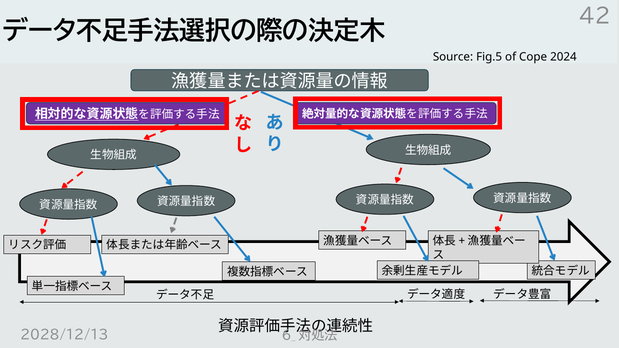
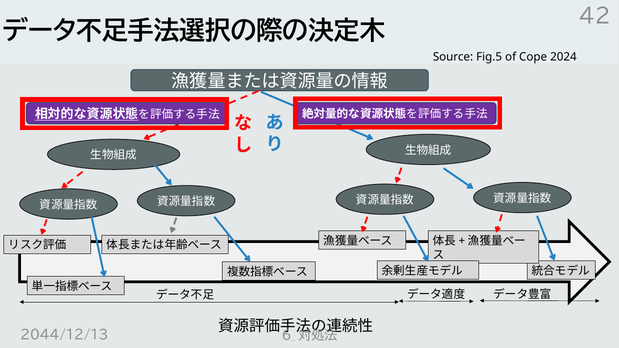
2028/12/13: 2028/12/13 -> 2044/12/13 (64, 335)
